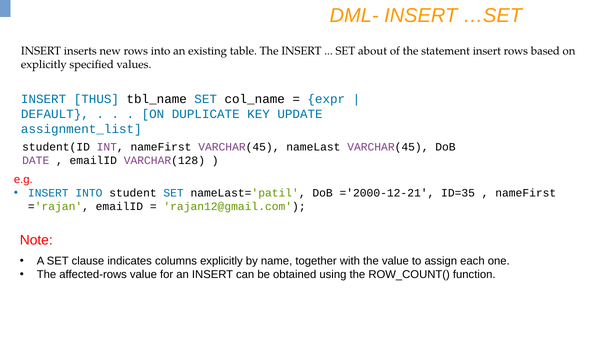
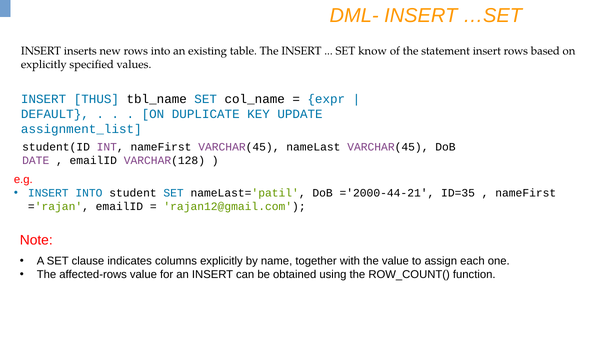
about: about -> know (373, 51)
='2000-12-21: ='2000-12-21 -> ='2000-44-21 (387, 193)
